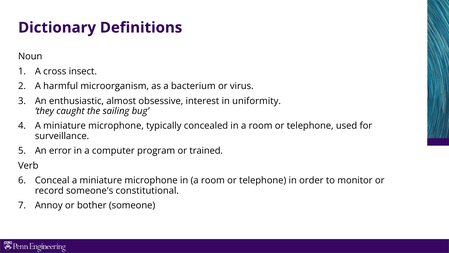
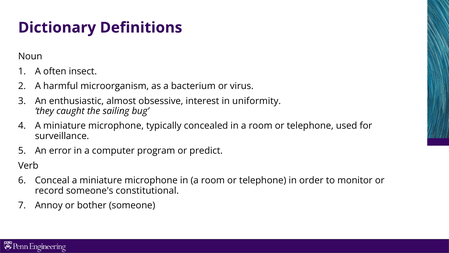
cross: cross -> often (55, 71)
trained: trained -> predict (206, 151)
